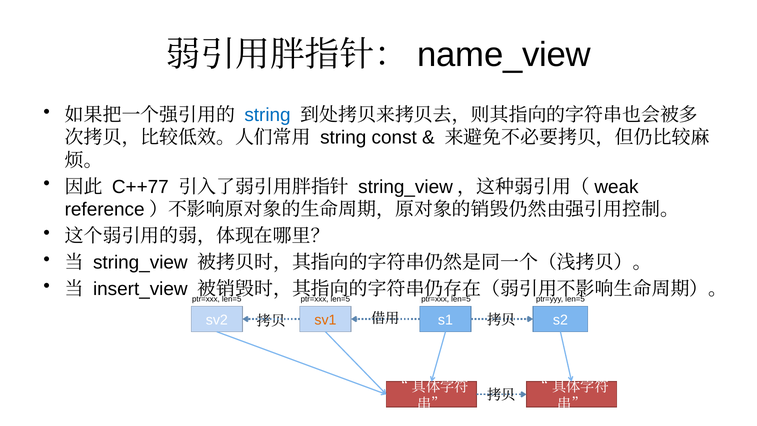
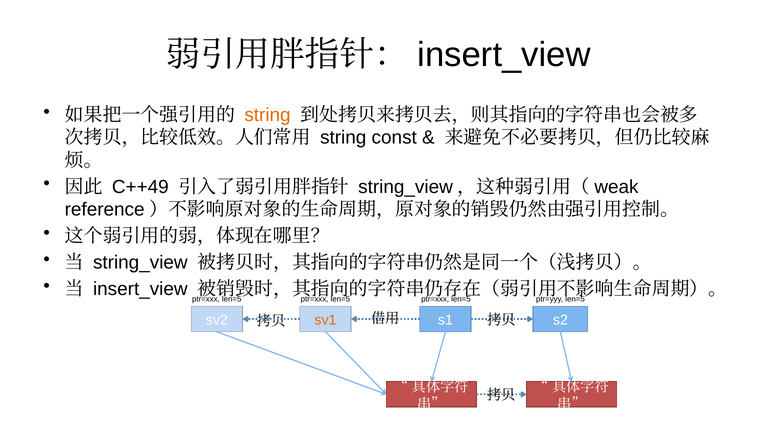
name_view: name_view -> insert_view (504, 55)
string colour: blue -> orange (268, 115)
C++77: C++77 -> C++49 (140, 187)
